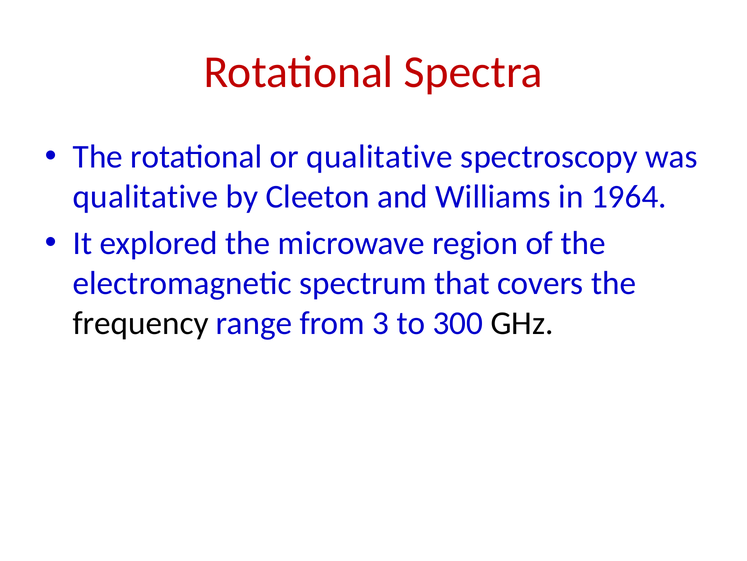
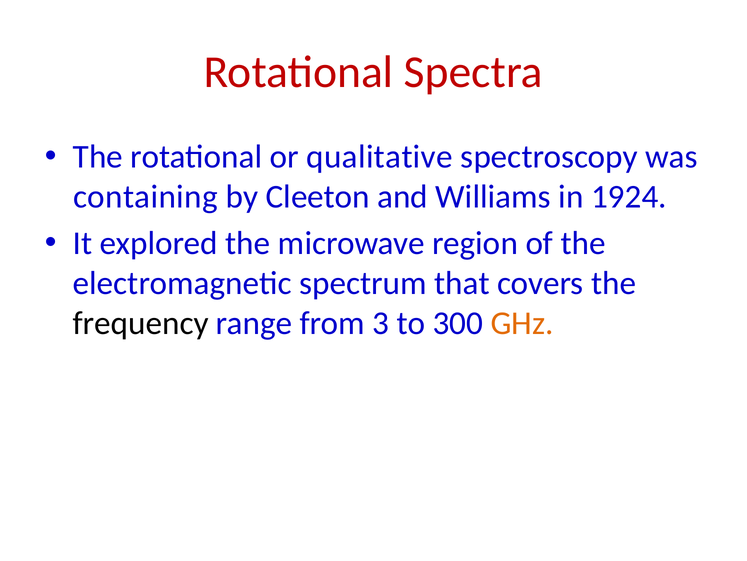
qualitative: qualitative -> containing (145, 197)
1964: 1964 -> 1924 (629, 197)
GHz colour: black -> orange (522, 323)
